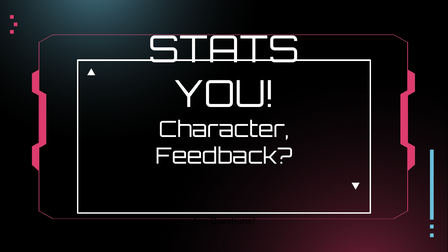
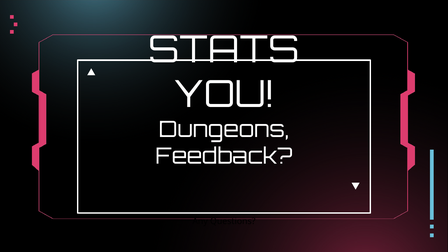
Character: Character -> Dungeons (224, 130)
